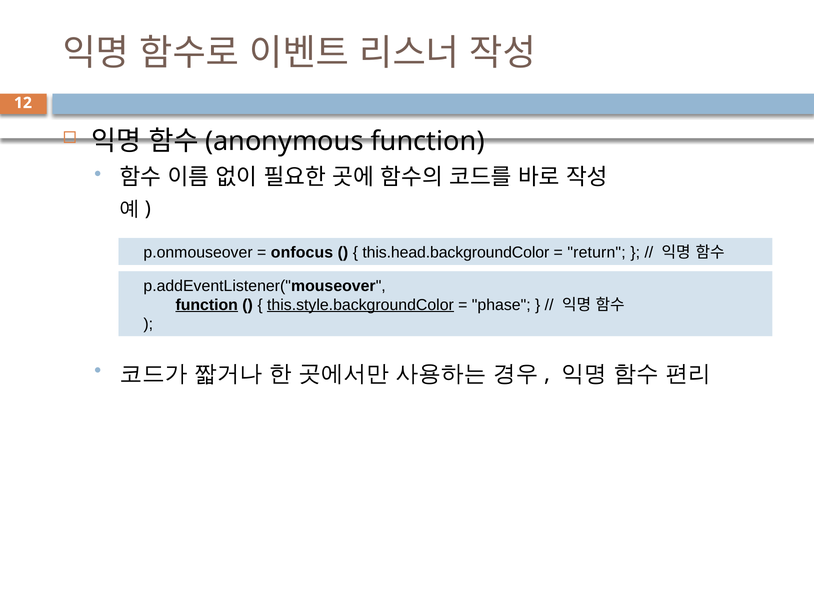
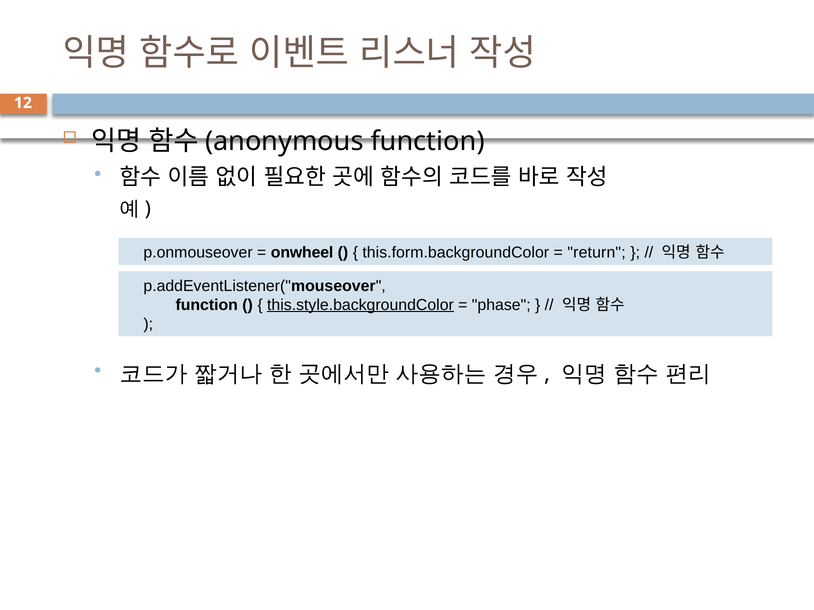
onfocus: onfocus -> onwheel (302, 253)
this.head.backgroundColor: this.head.backgroundColor -> this.form.backgroundColor (456, 253)
function underline: present -> none (207, 305)
